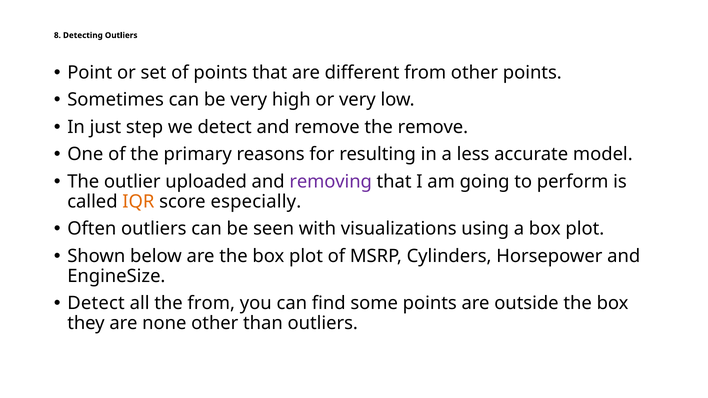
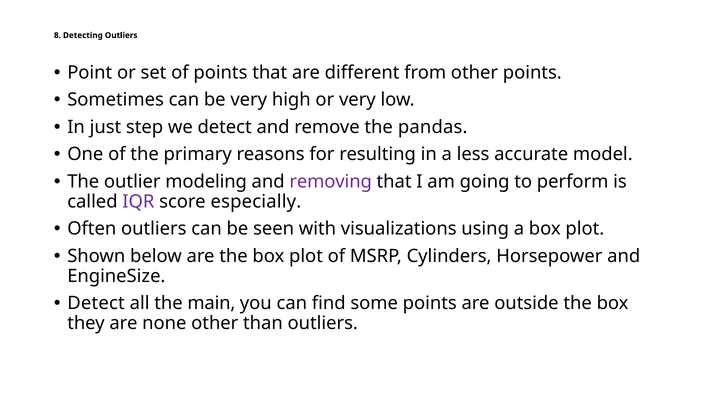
the remove: remove -> pandas (433, 127)
uploaded: uploaded -> modeling (206, 182)
IQR colour: orange -> purple (138, 202)
the from: from -> main (211, 303)
